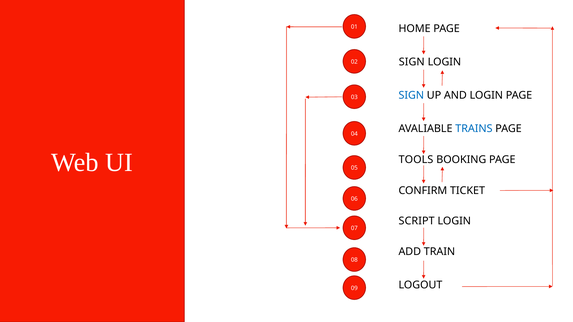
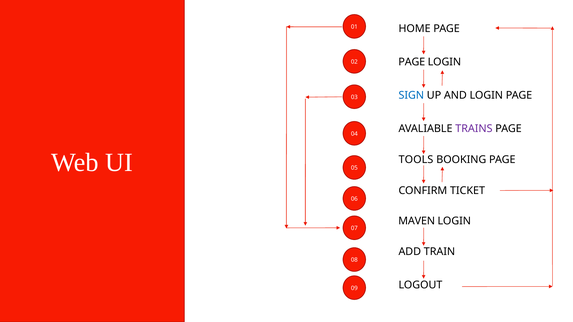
SIGN: SIGN -> PAGE (412, 62)
TRAINS colour: blue -> purple (474, 129)
SCRIPT: SCRIPT -> MAVEN (417, 221)
